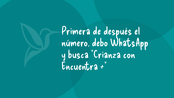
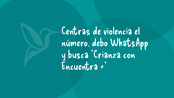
Primera: Primera -> Centras (76, 31)
después: después -> violencia (118, 31)
